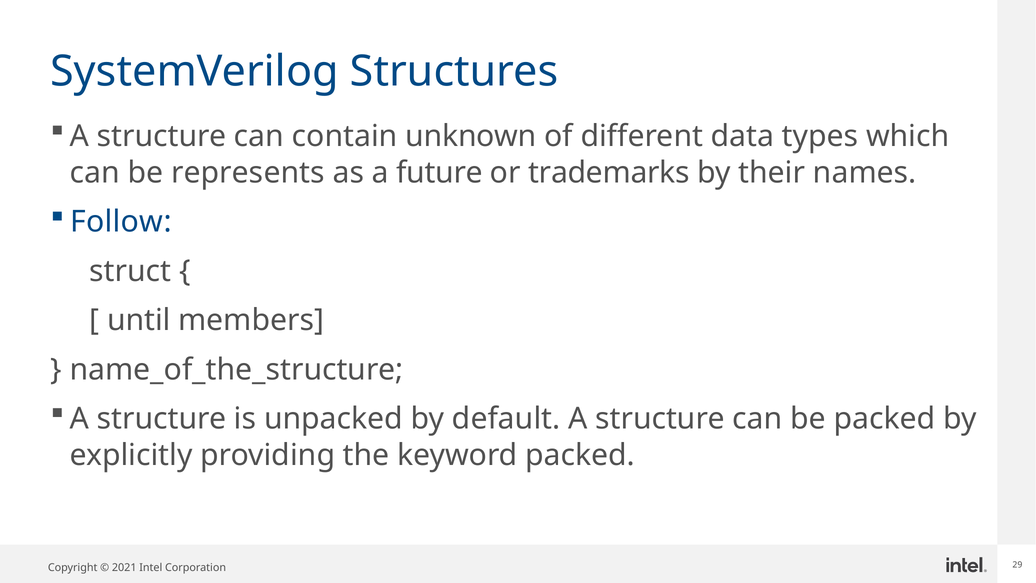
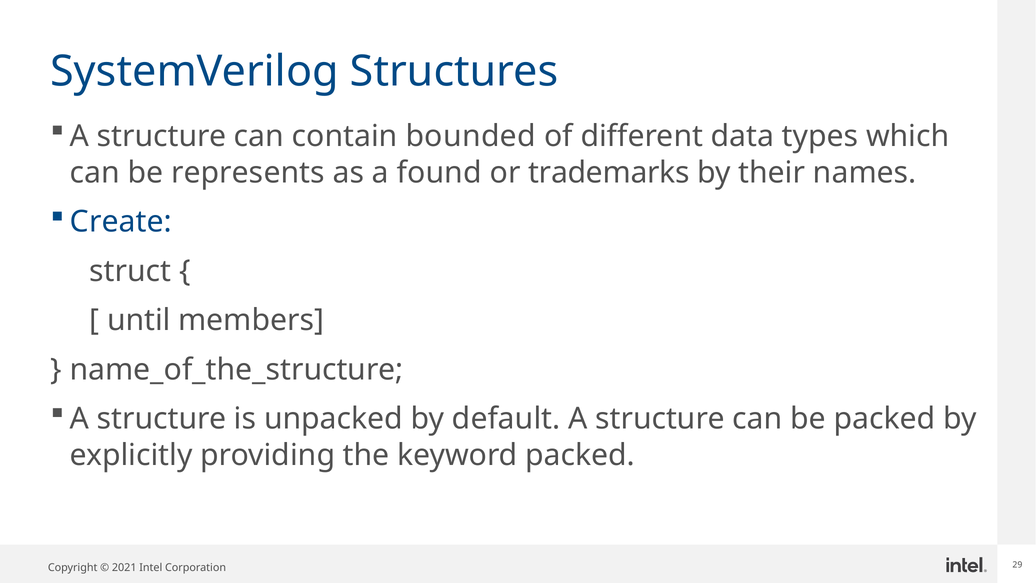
unknown: unknown -> bounded (471, 136)
future: future -> found (439, 173)
Follow: Follow -> Create (121, 222)
